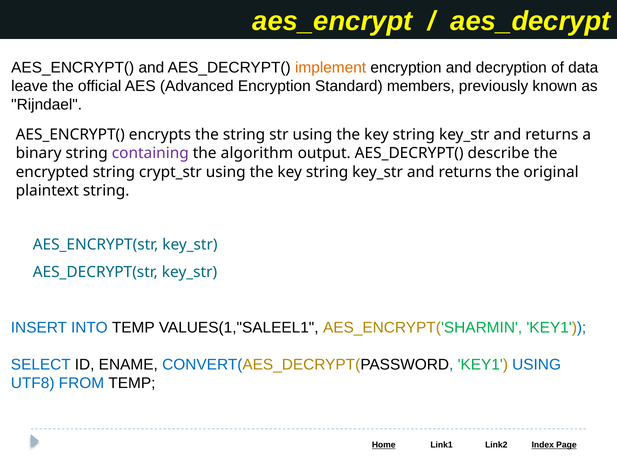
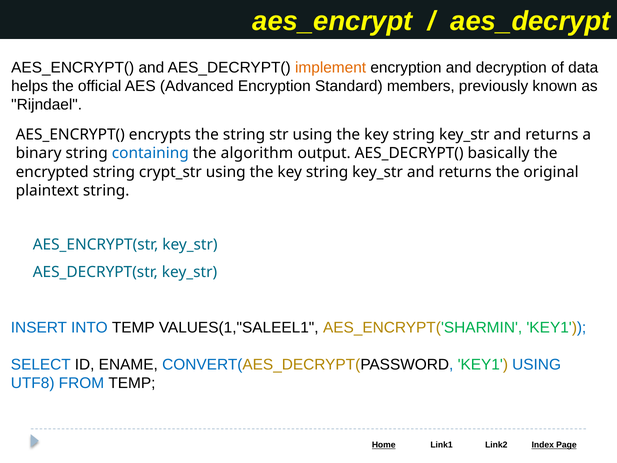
leave: leave -> helps (30, 86)
containing colour: purple -> blue (150, 153)
describe: describe -> basically (499, 153)
